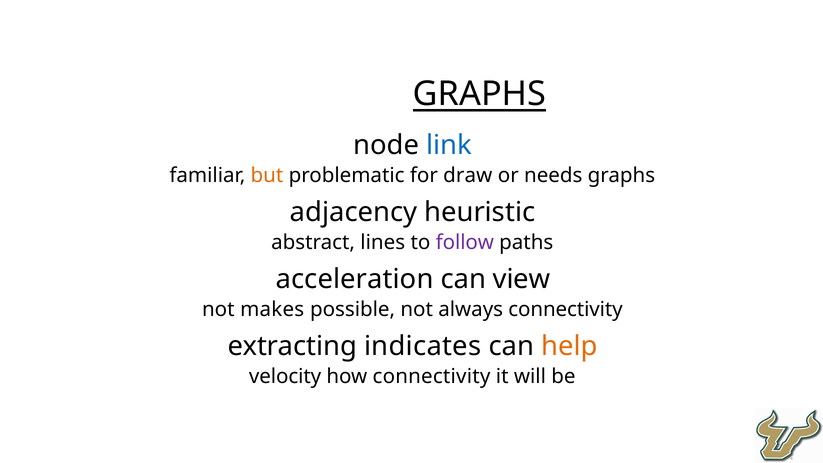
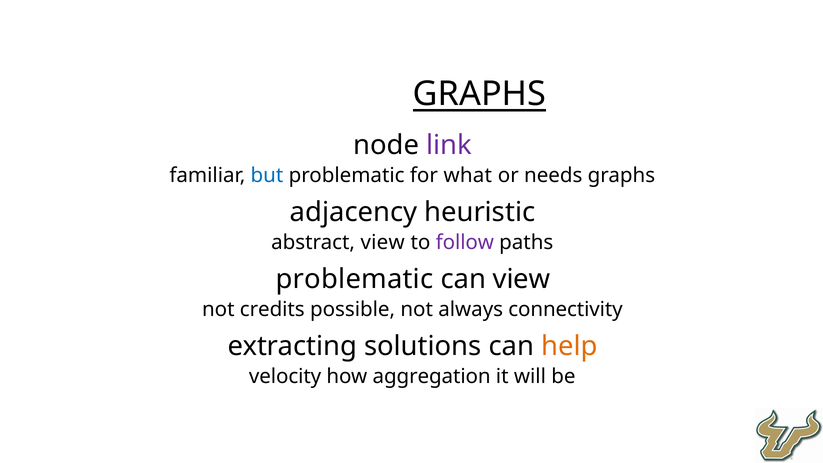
link colour: blue -> purple (449, 145)
but colour: orange -> blue (267, 175)
draw: draw -> what (468, 175)
abstract lines: lines -> view (383, 242)
acceleration: acceleration -> problematic (354, 279)
makes: makes -> credits (272, 309)
indicates: indicates -> solutions (423, 346)
how connectivity: connectivity -> aggregation (432, 376)
